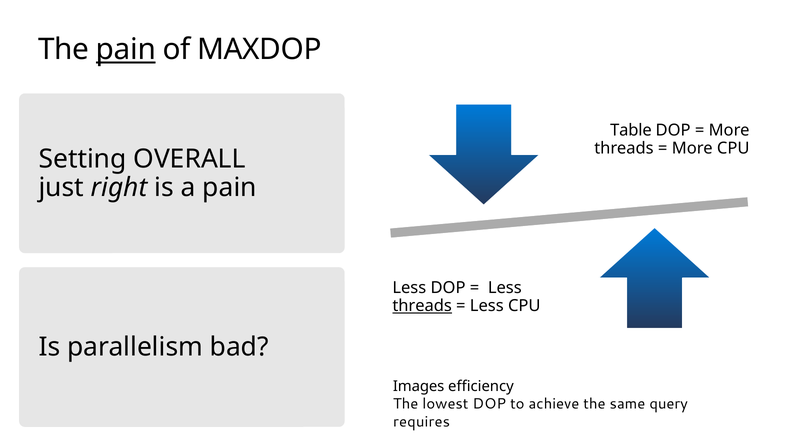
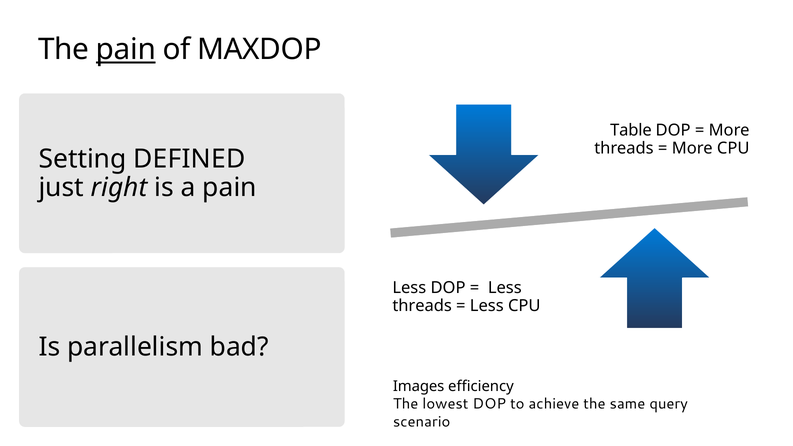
OVERALL: OVERALL -> DEFINED (189, 159)
threads underline: present -> none (422, 306)
requires: requires -> scenario (422, 422)
